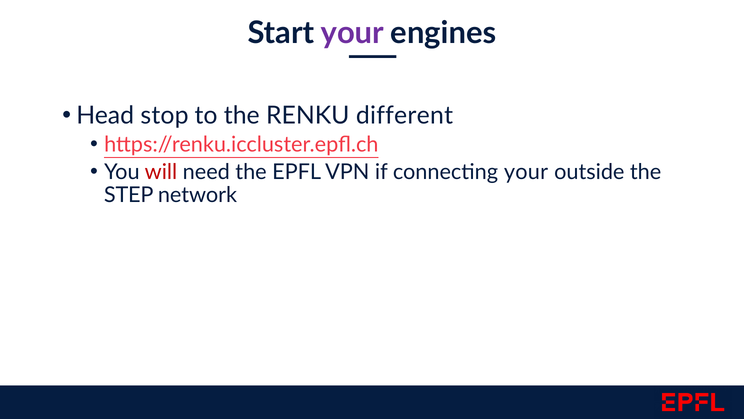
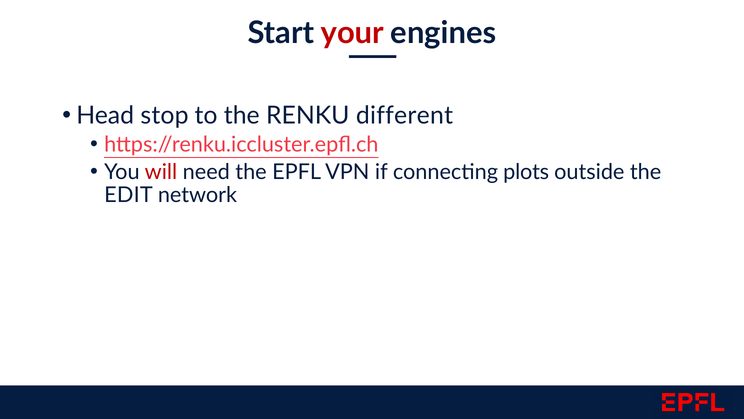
your colour: purple -> red (352, 33)
connecting your: your -> plots (526, 172)
STEP: STEP -> EDIT (129, 195)
